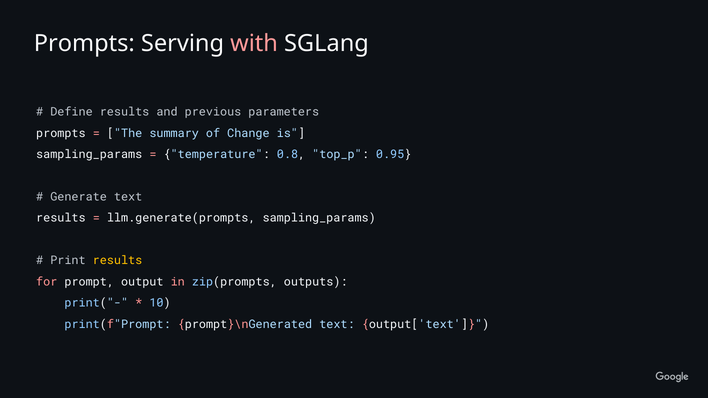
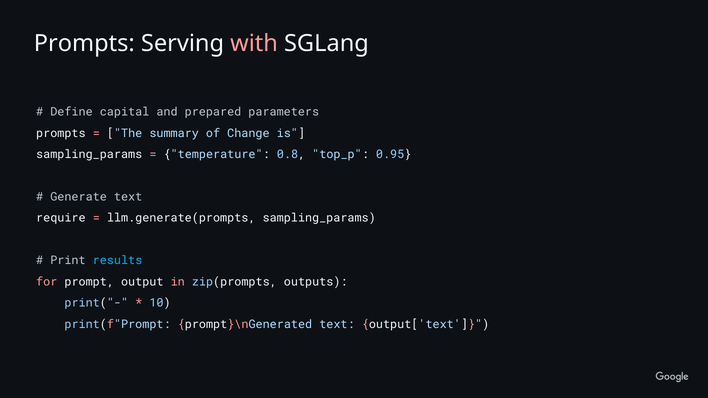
Define results: results -> capital (125, 112)
previous: previous -> prepared (213, 112)
results: results -> require (61, 218)
results colour: yellow -> light blue (117, 261)
